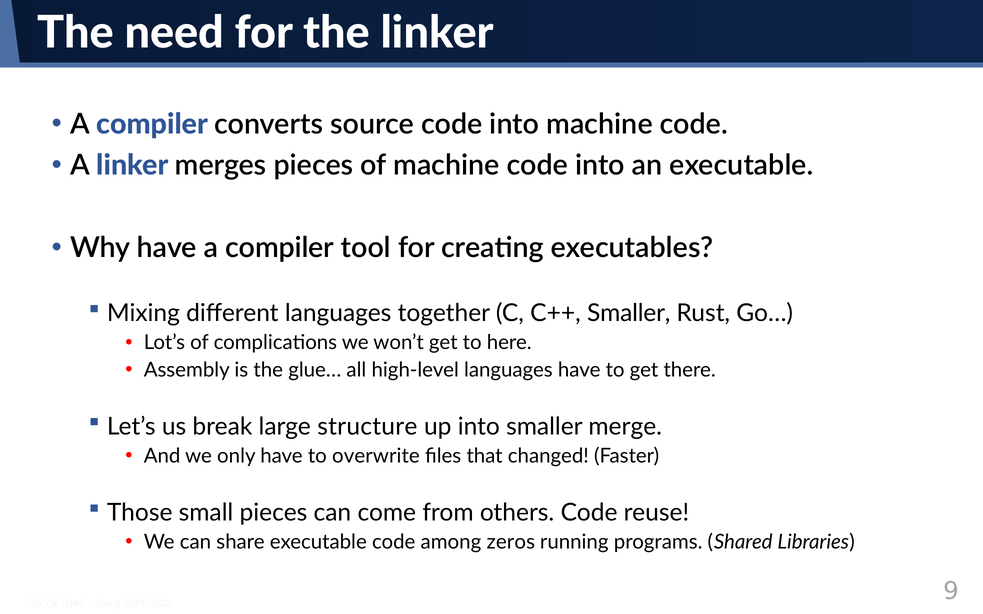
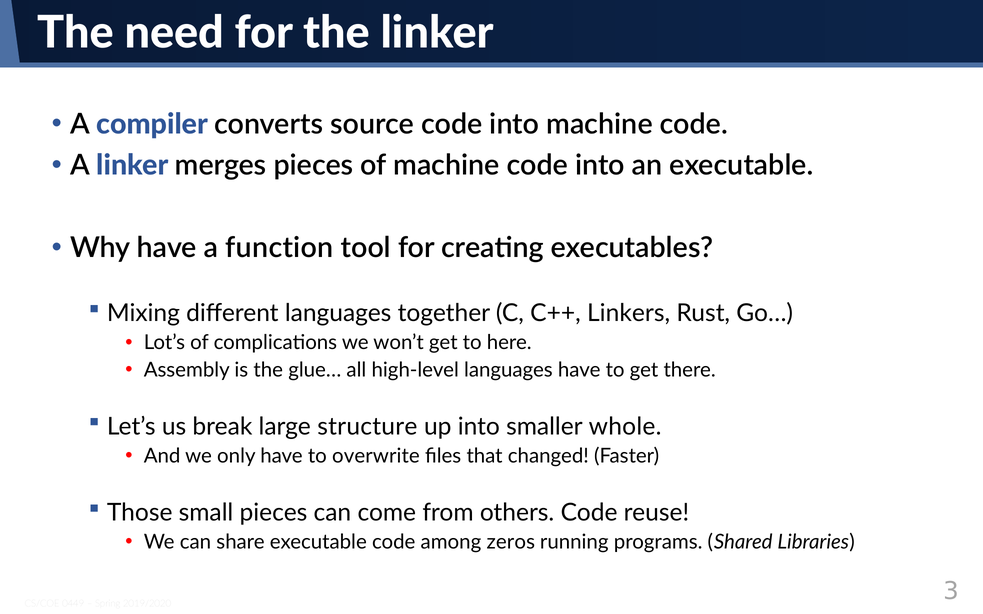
have a compiler: compiler -> function (279, 248)
C++ Smaller: Smaller -> Linkers (629, 313)
merge: merge -> whole (625, 427)
9: 9 -> 3 (951, 592)
